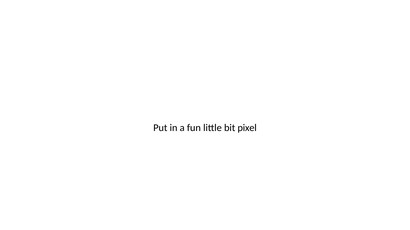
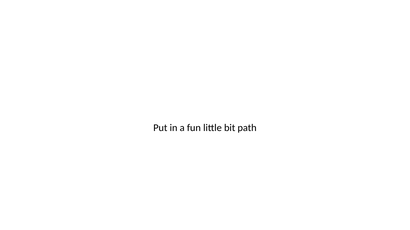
pixel: pixel -> path (247, 128)
